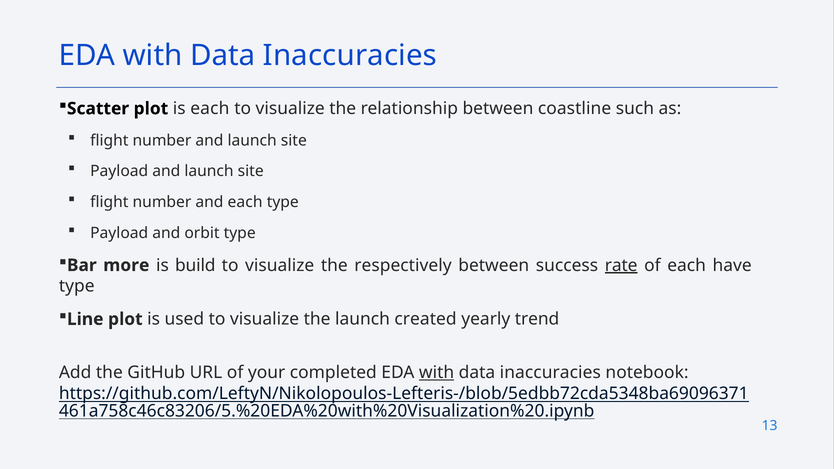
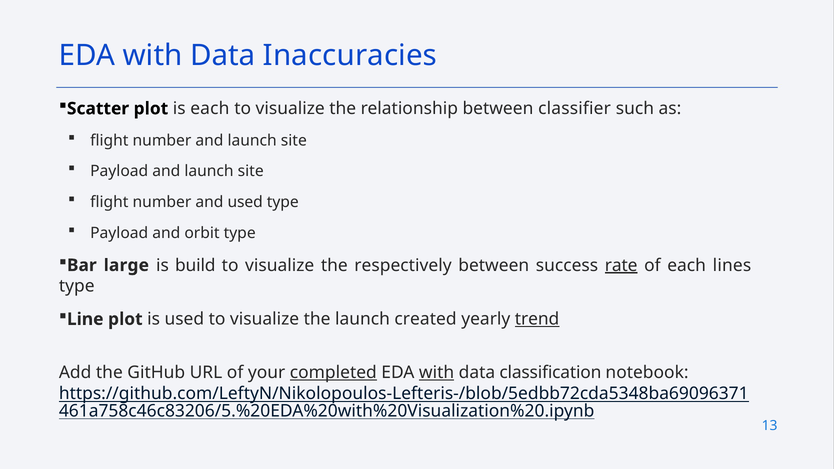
coastline: coastline -> classifier (575, 109)
and each: each -> used (245, 202)
more: more -> large (126, 265)
have: have -> lines (732, 265)
trend underline: none -> present (537, 319)
completed underline: none -> present (333, 373)
inaccuracies: inaccuracies -> classification (550, 373)
